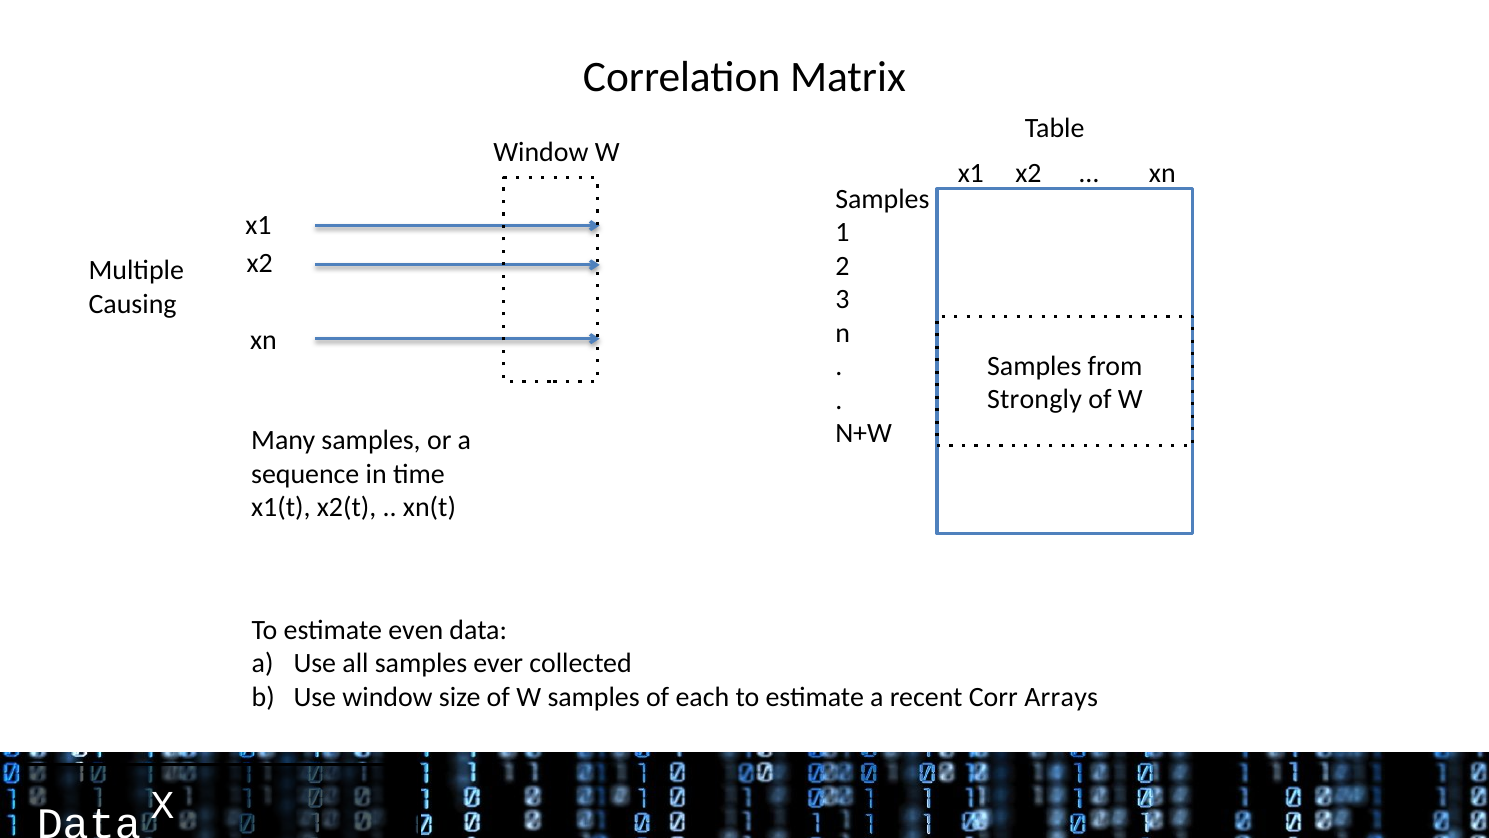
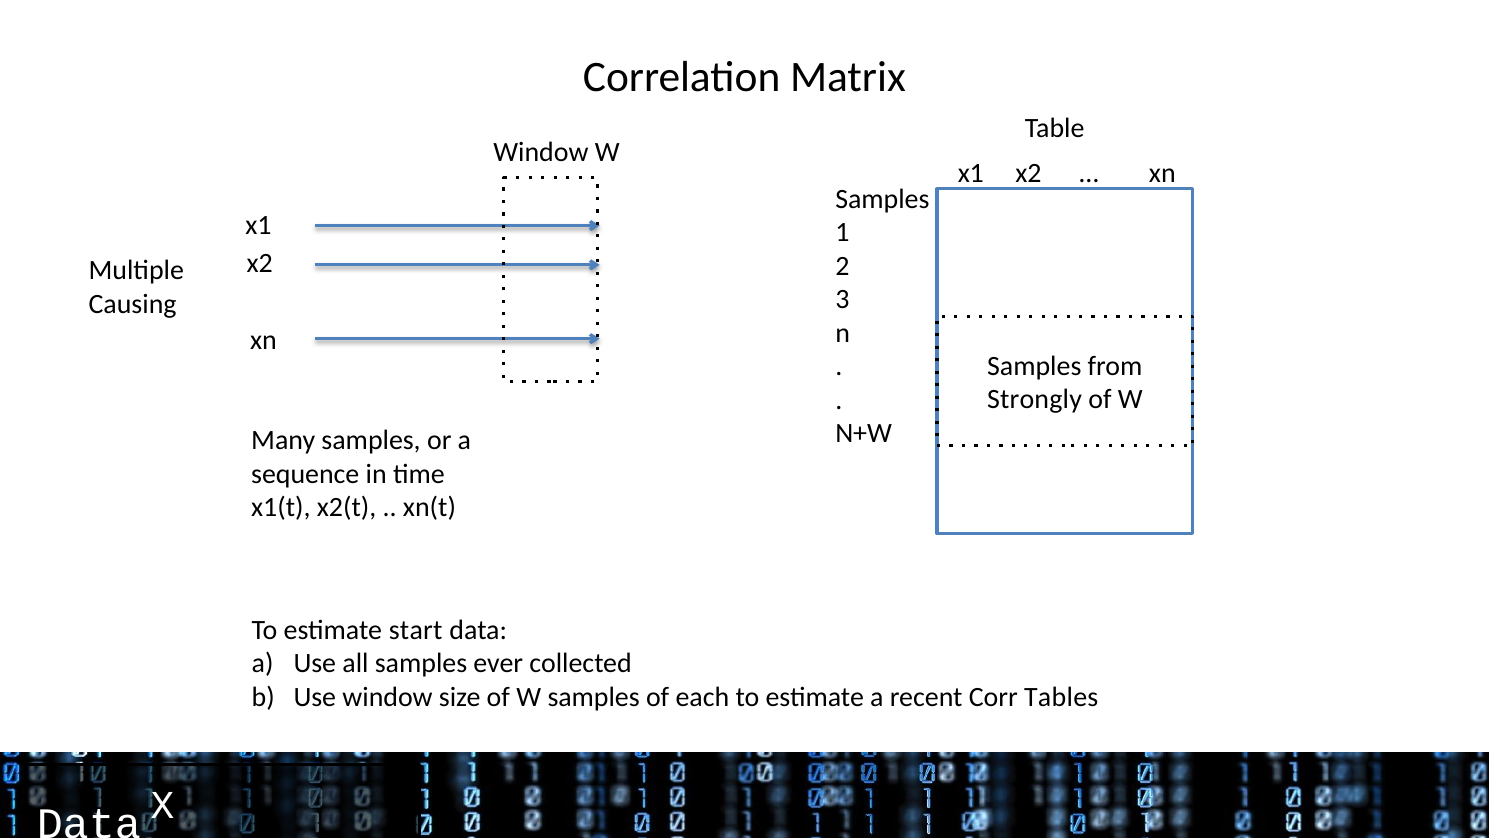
even: even -> start (416, 630)
Arrays: Arrays -> Tables (1061, 697)
